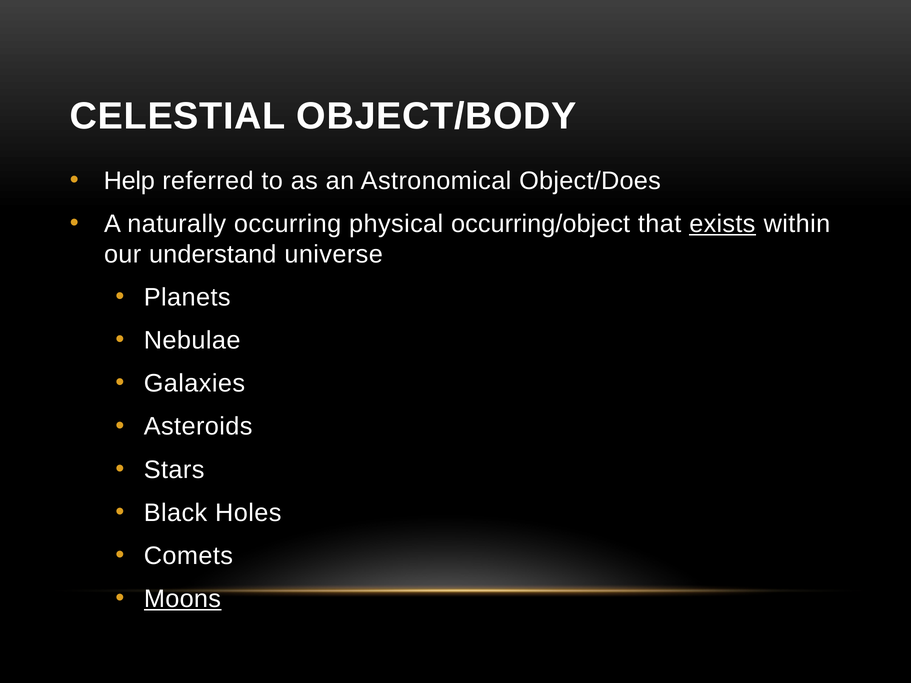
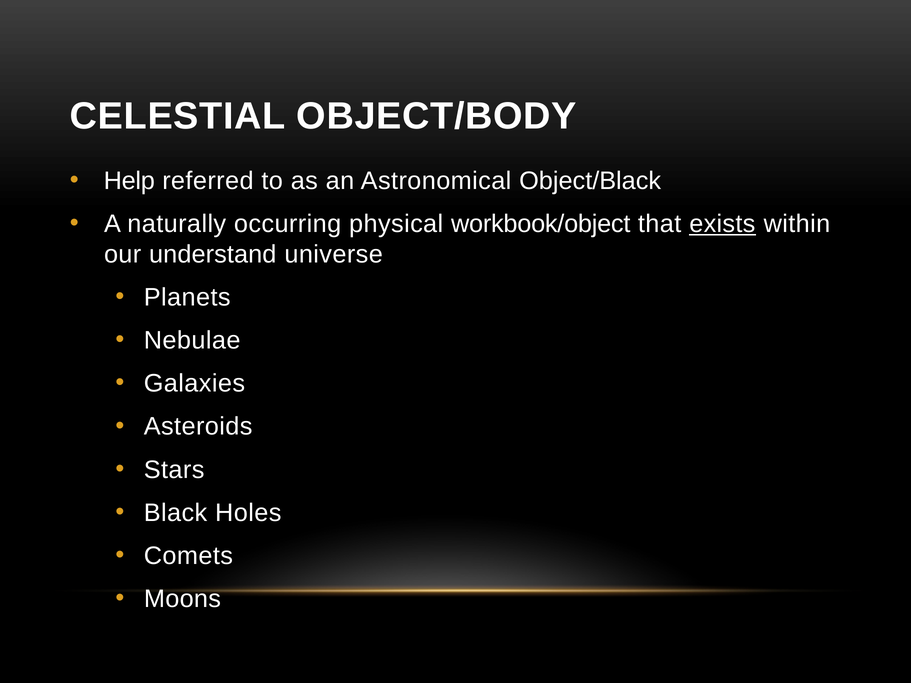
Object/Does: Object/Does -> Object/Black (590, 181)
occurring/object: occurring/object -> workbook/object (541, 224)
Moons underline: present -> none (182, 599)
